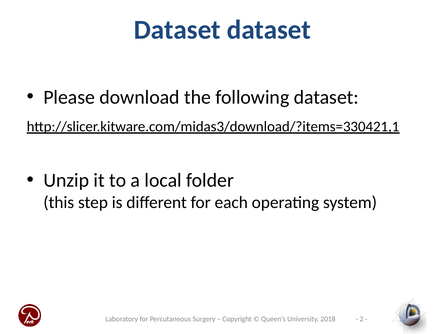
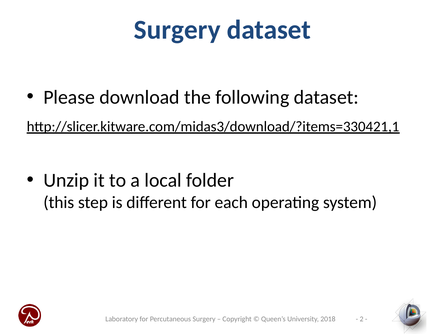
Dataset: Dataset -> Surgery (177, 30)
